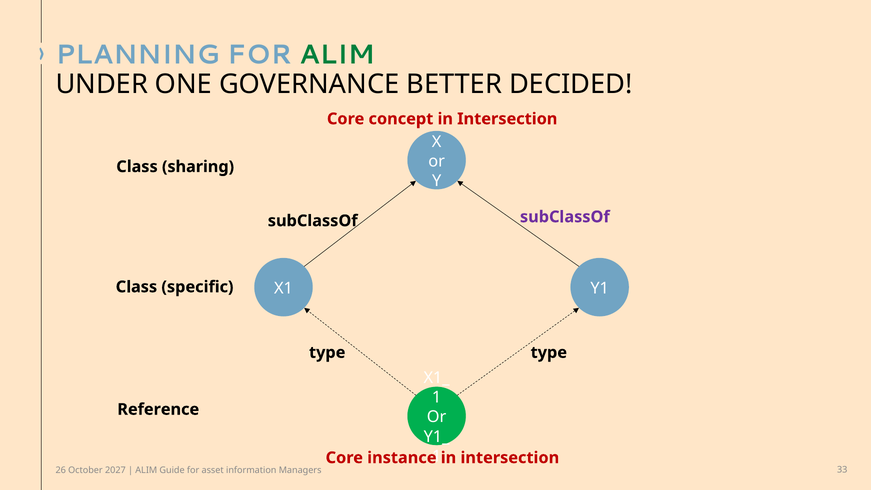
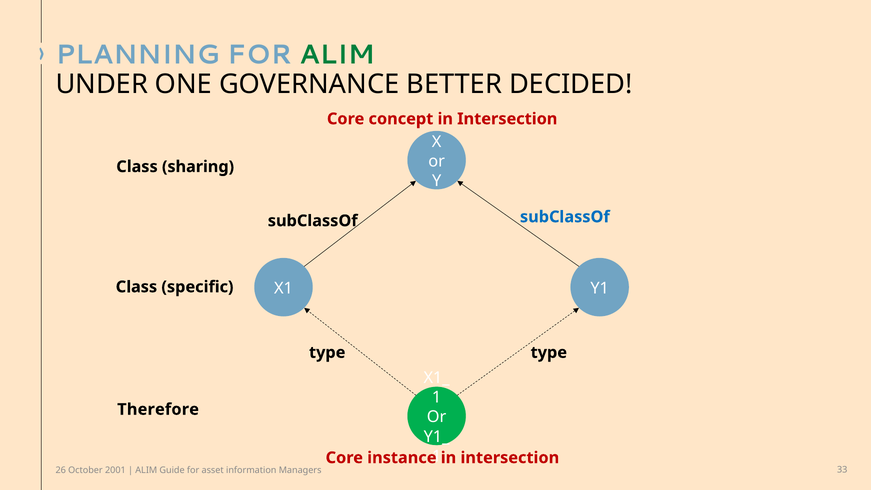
subClassOf colour: purple -> blue (565, 217)
Reference: Reference -> Therefore (158, 409)
2027: 2027 -> 2001 (115, 470)
